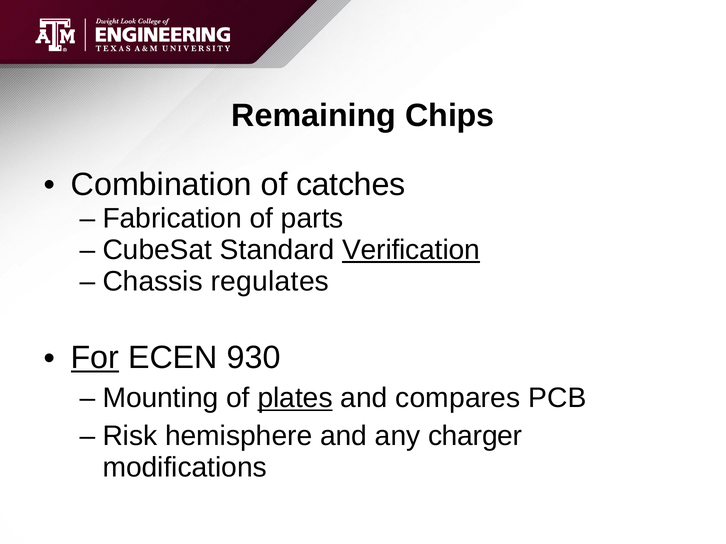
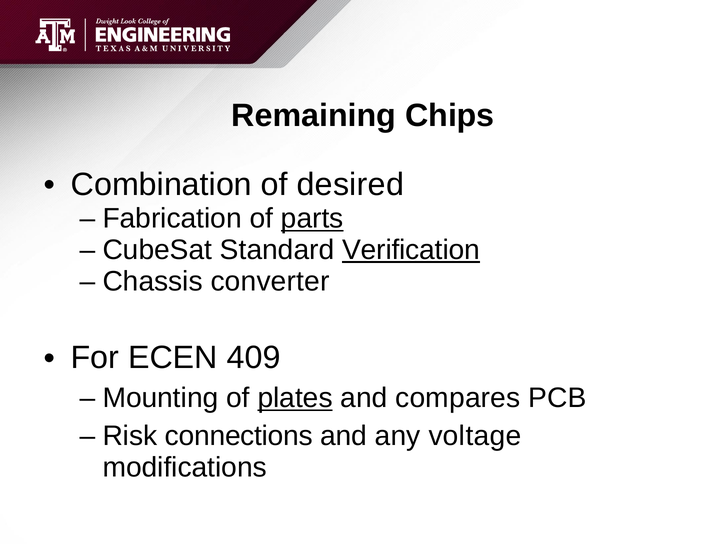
catches: catches -> desired (350, 185)
parts underline: none -> present (312, 219)
regulates: regulates -> converter (270, 282)
For underline: present -> none (95, 358)
930: 930 -> 409 (254, 358)
hemisphere: hemisphere -> connections (239, 436)
charger: charger -> voltage (475, 436)
